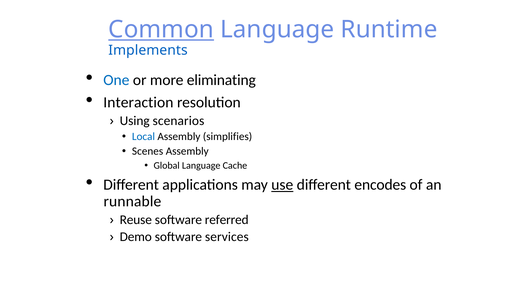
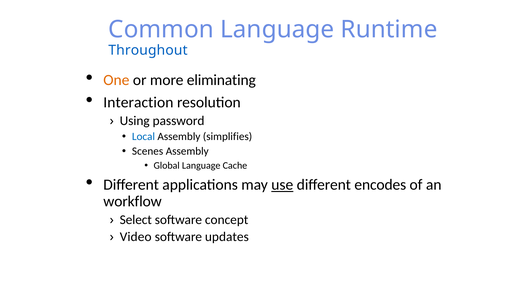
Common underline: present -> none (161, 30)
Implements: Implements -> Throughout (148, 50)
One colour: blue -> orange (116, 80)
scenarios: scenarios -> password (179, 121)
runnable: runnable -> workflow (133, 202)
Reuse: Reuse -> Select (136, 220)
referred: referred -> concept (227, 220)
Demo: Demo -> Video (136, 237)
services: services -> updates (227, 237)
